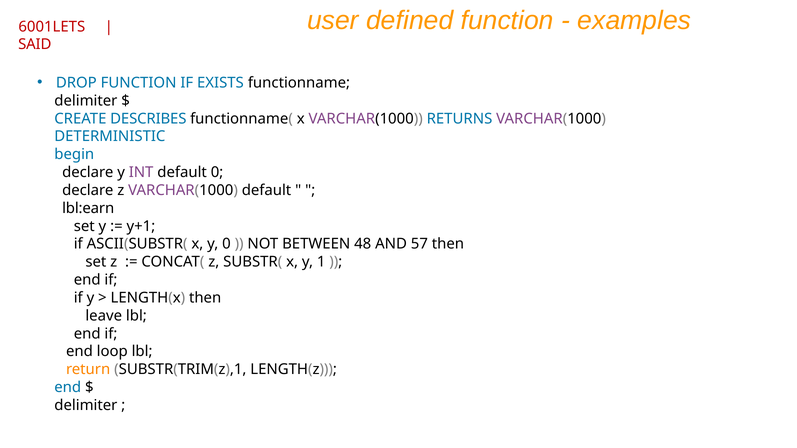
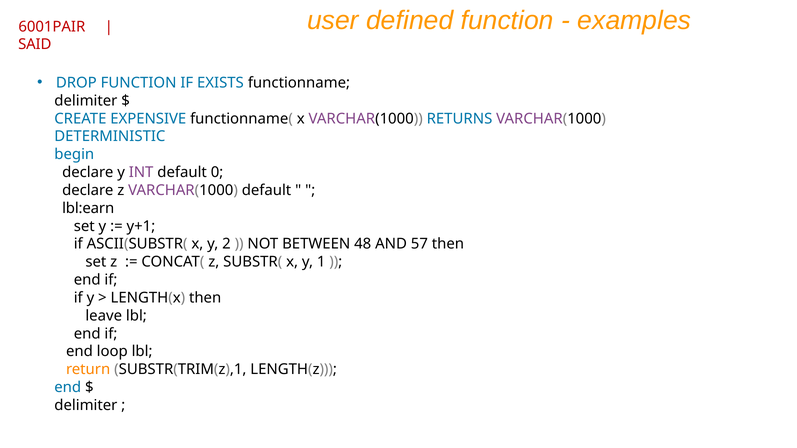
6001LETS: 6001LETS -> 6001PAIR (52, 27)
DESCRIBES: DESCRIBES -> EXPENSIVE (148, 119)
y 0: 0 -> 2 (226, 244)
